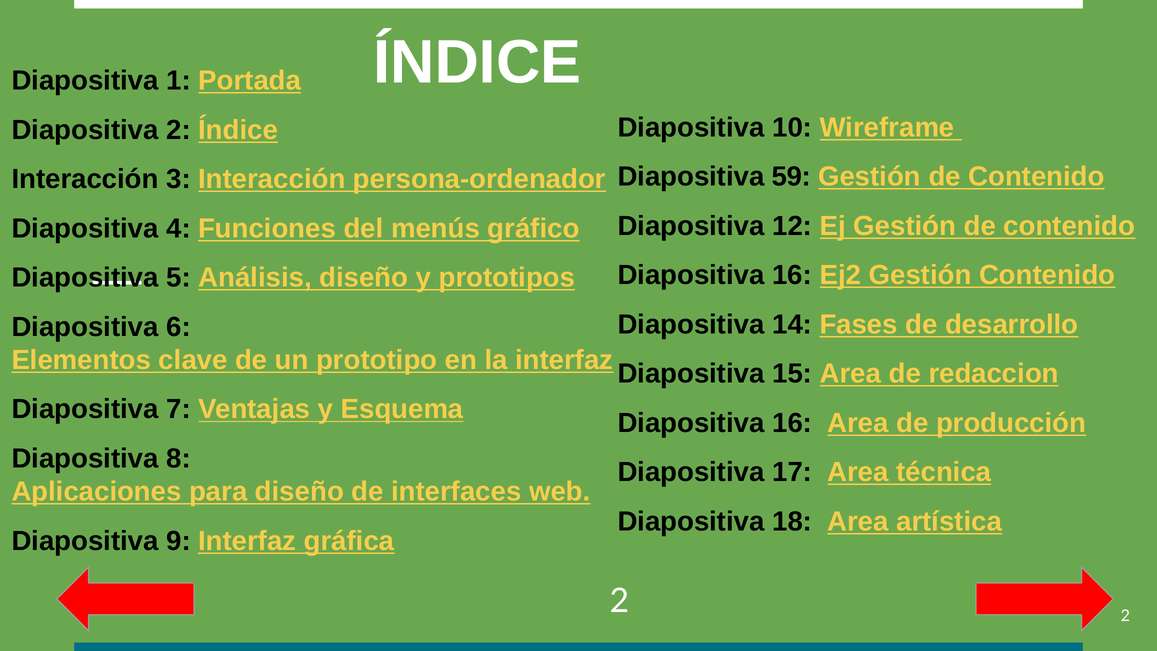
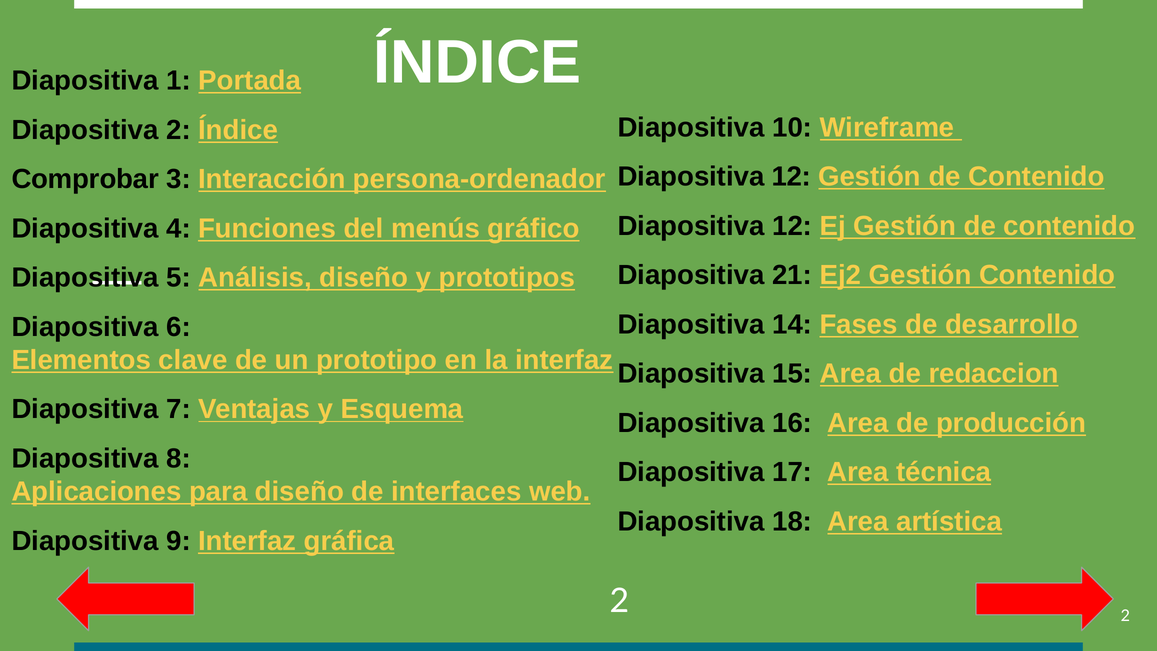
59: 59 -> 12 (791, 177)
Interacción: Interacción -> Comprobar (85, 179)
16: 16 -> 21 (792, 275)
